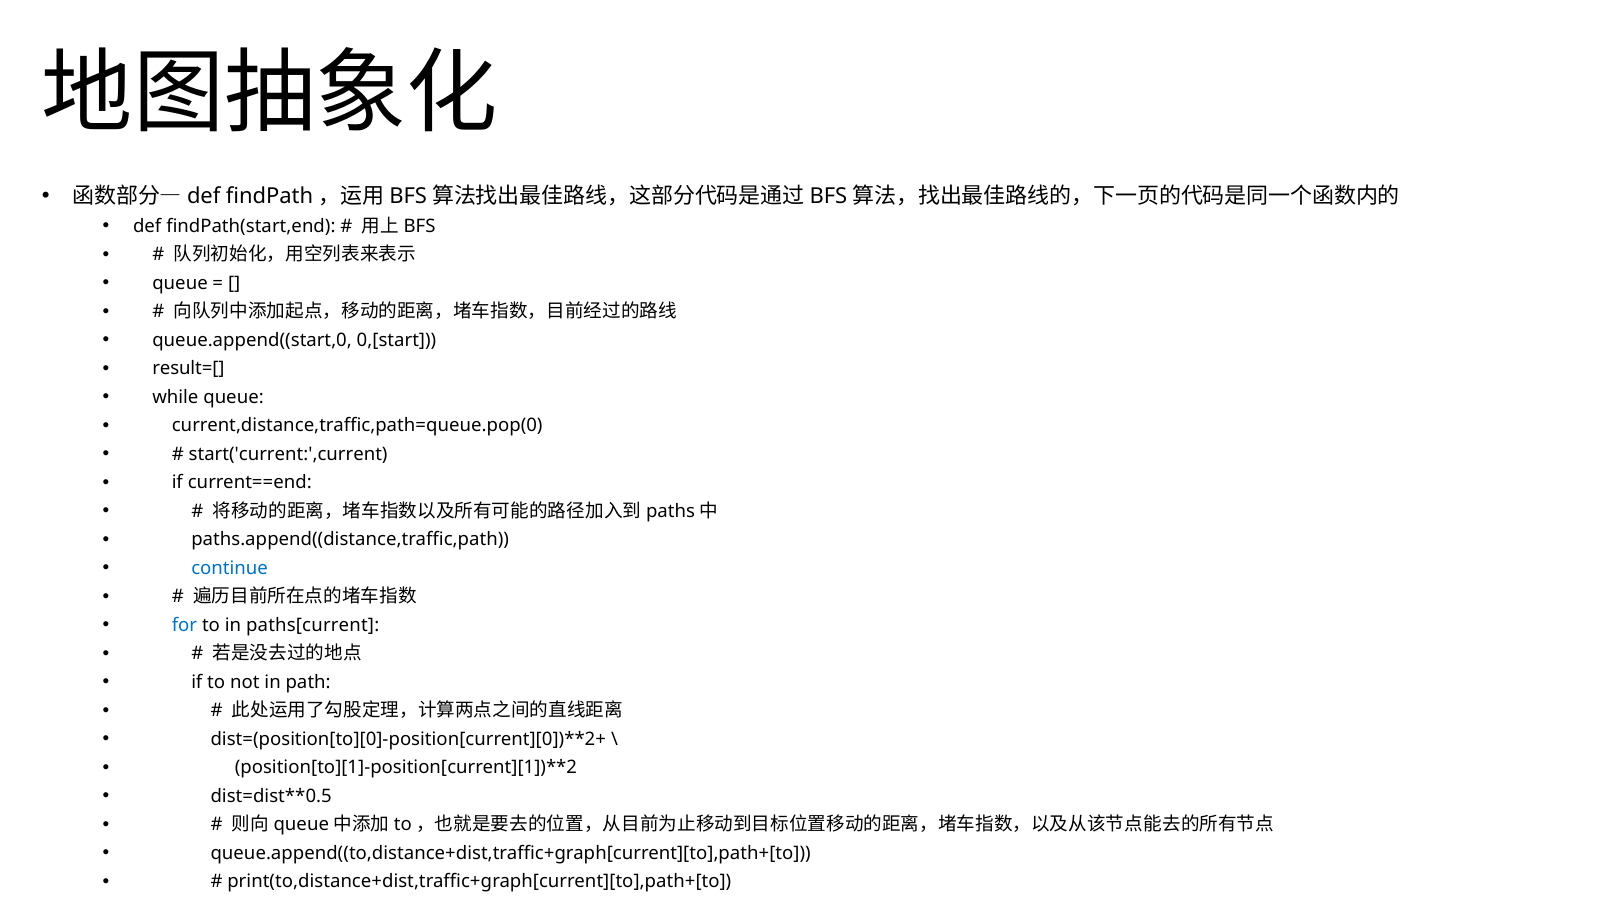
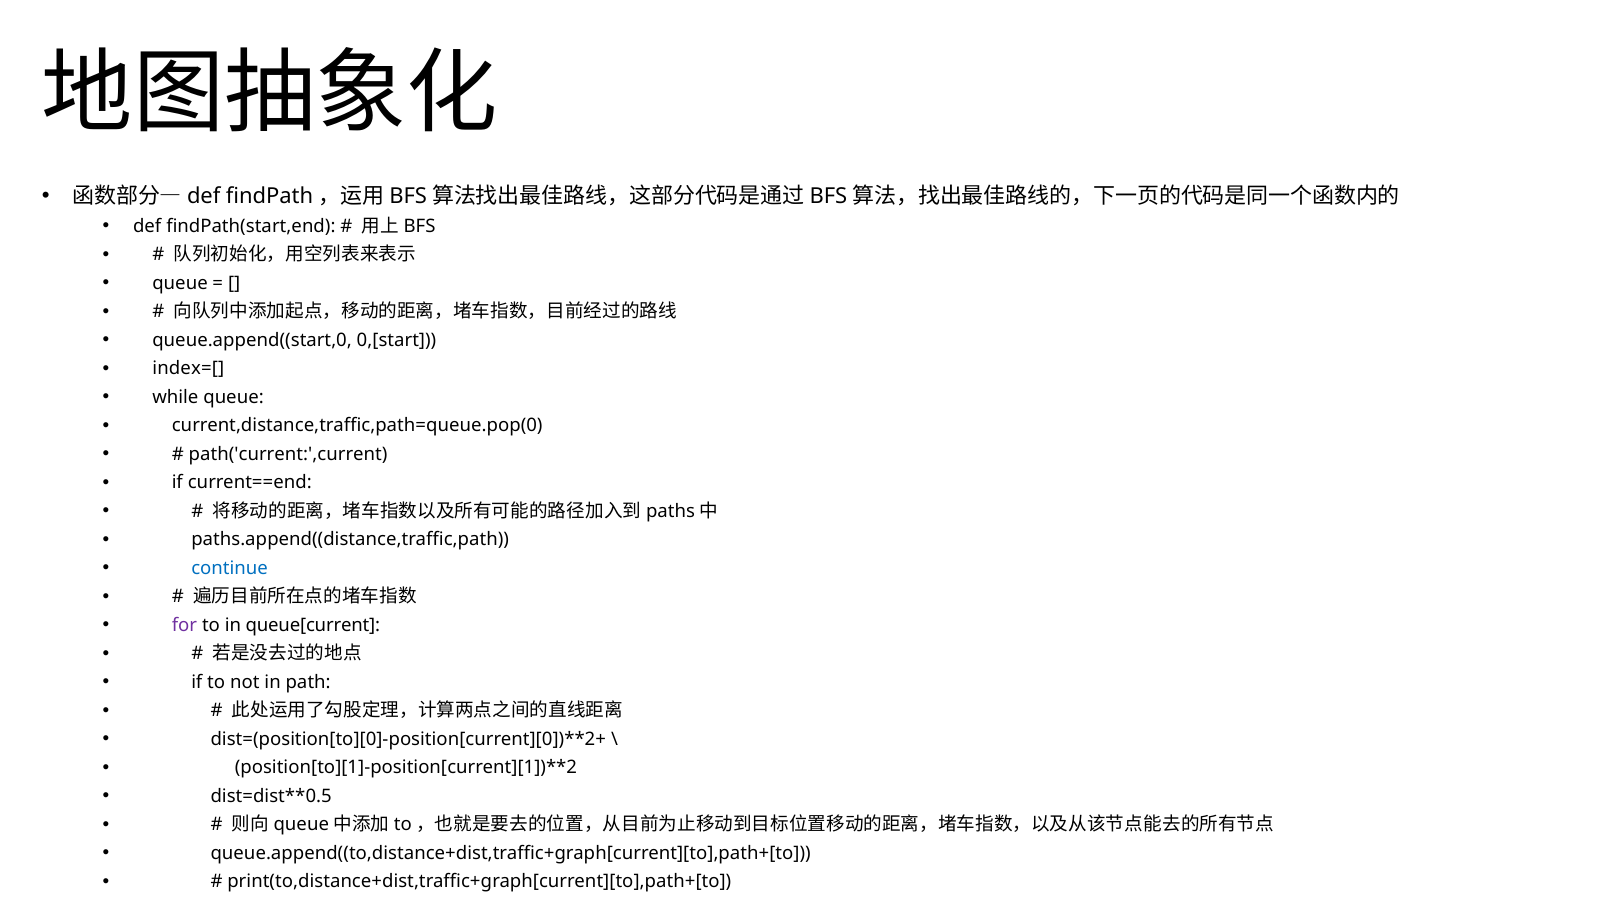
result=[: result=[ -> index=[ (188, 369)
start('current:',current: start('current:',current -> path('current:',current (288, 454)
for colour: blue -> purple (184, 625)
paths[current: paths[current -> queue[current (313, 625)
